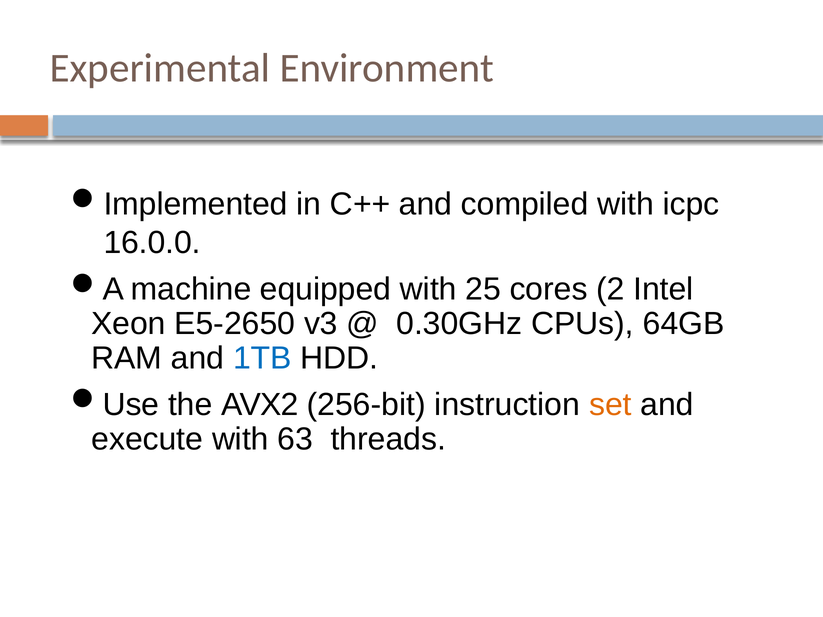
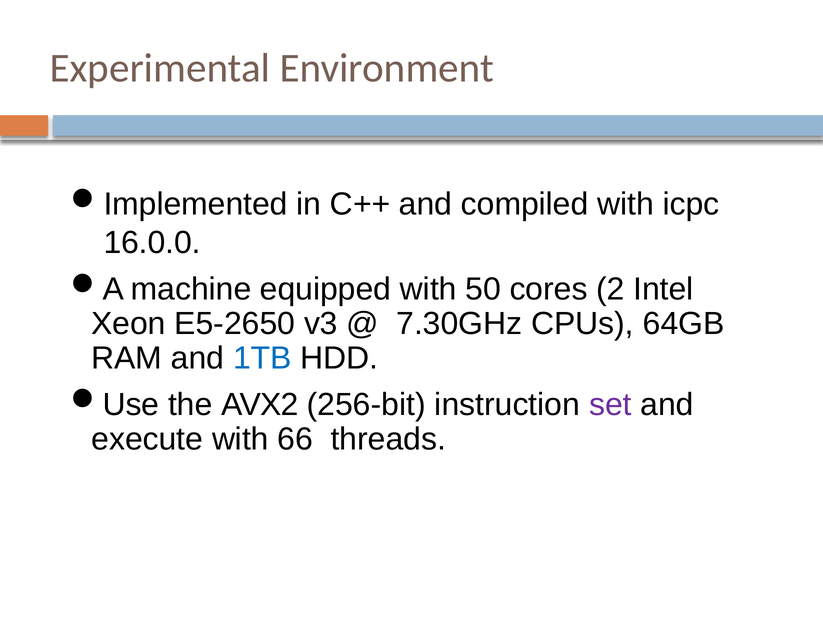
25: 25 -> 50 (483, 289)
0.30GHz: 0.30GHz -> 7.30GHz (459, 324)
set colour: orange -> purple (610, 405)
63: 63 -> 66 (295, 439)
